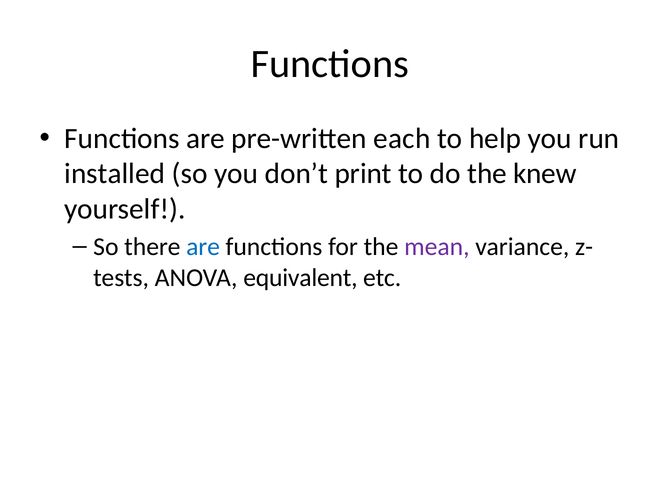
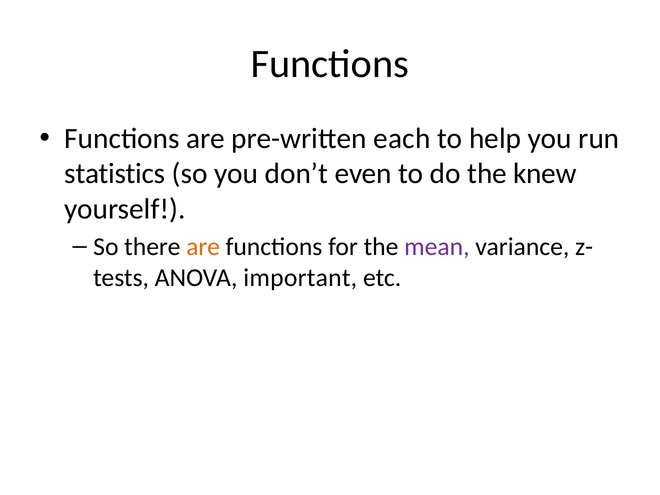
installed: installed -> statistics (115, 174)
print: print -> even (363, 174)
are colour: blue -> orange (203, 247)
equivalent: equivalent -> important (300, 278)
